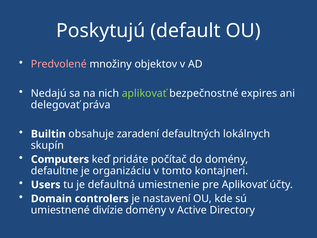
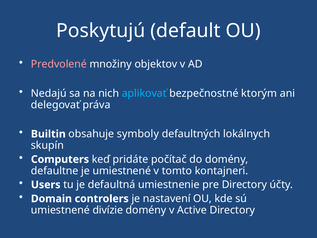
aplikovať colour: light green -> light blue (144, 93)
expires: expires -> ktorým (259, 93)
zaradení: zaradení -> symboly (138, 134)
je organizáciu: organizáciu -> umiestnené (122, 171)
pre Aplikovať: Aplikovať -> Directory (244, 185)
